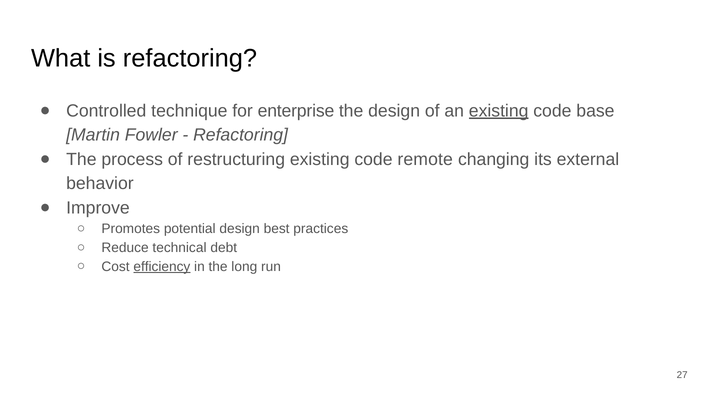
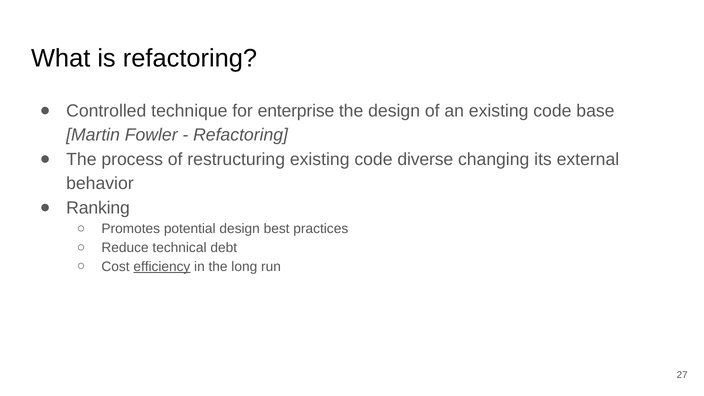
existing underline: present -> none (499, 111)
remote: remote -> diverse (425, 159)
Improve: Improve -> Ranking (98, 208)
